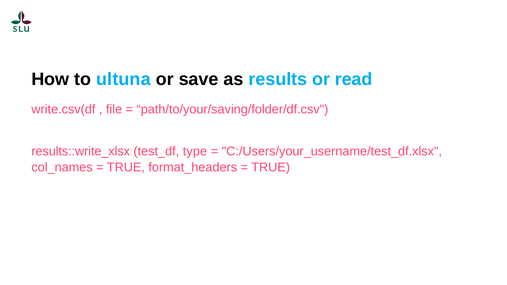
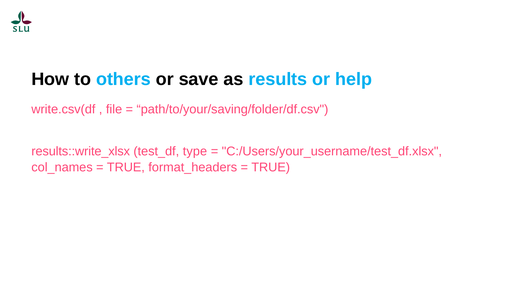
ultuna: ultuna -> others (123, 79)
read: read -> help (354, 79)
